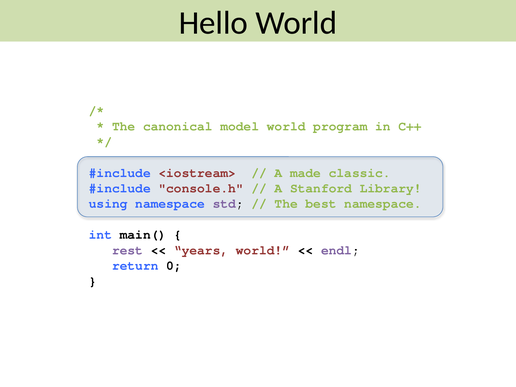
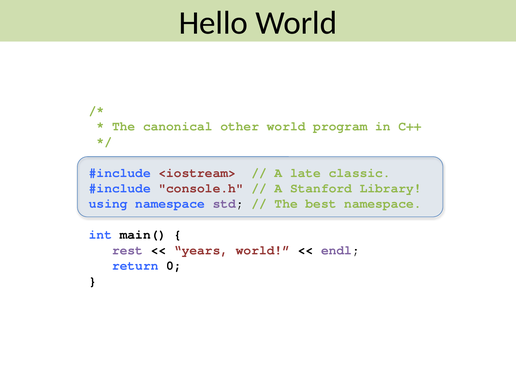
model: model -> other (240, 126)
made: made -> late (306, 173)
